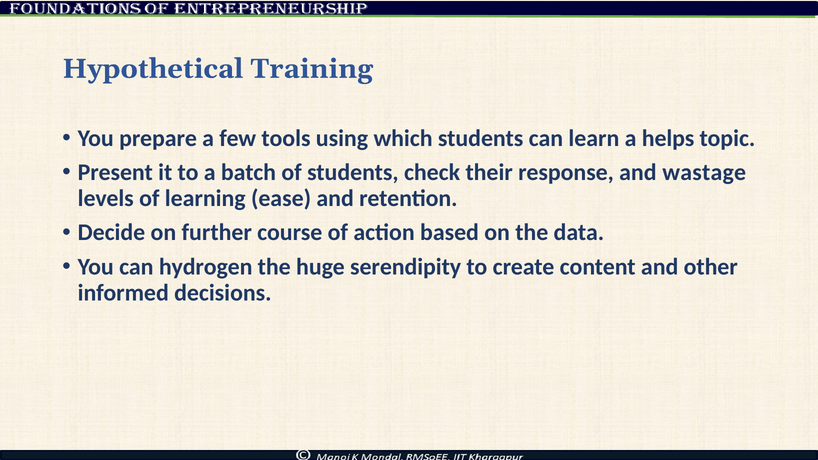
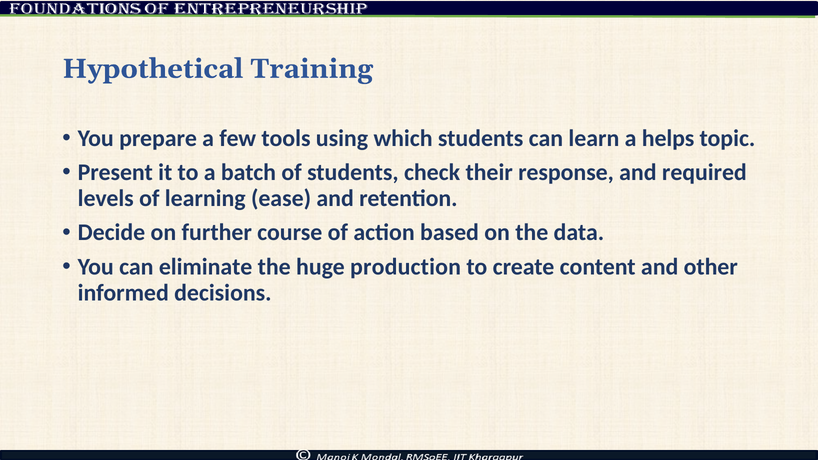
wastage: wastage -> required (704, 173)
hydrogen: hydrogen -> eliminate (206, 267)
serendipity: serendipity -> production (406, 267)
